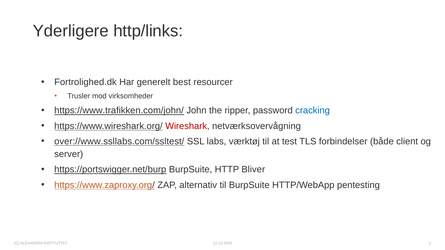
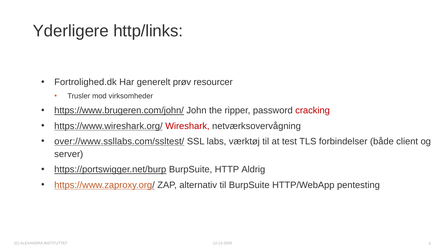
best: best -> prøv (182, 82)
https://www.trafikken.com/john/: https://www.trafikken.com/john/ -> https://www.brugeren.com/john/ (119, 111)
cracking colour: blue -> red (313, 111)
Bliver: Bliver -> Aldrig (253, 170)
